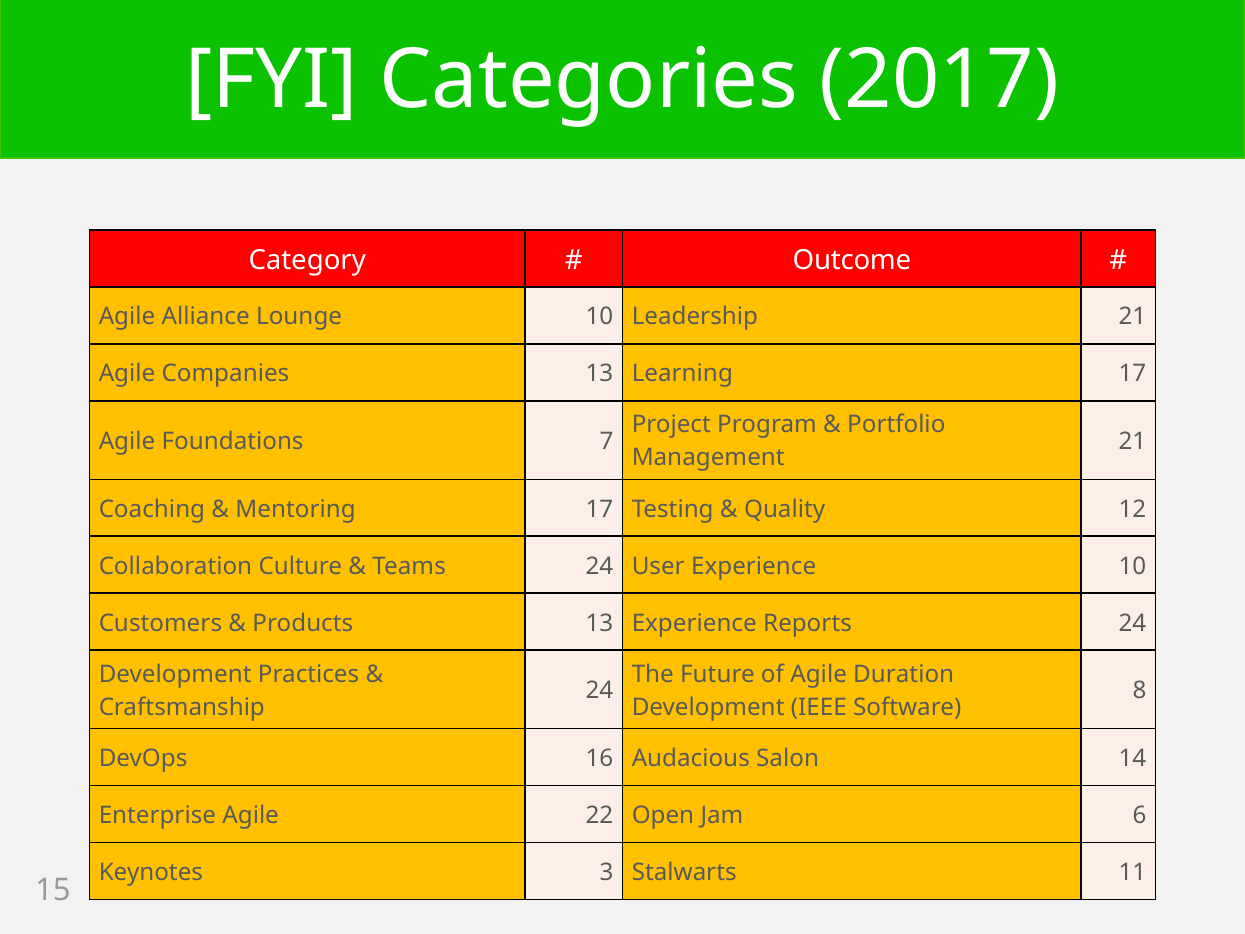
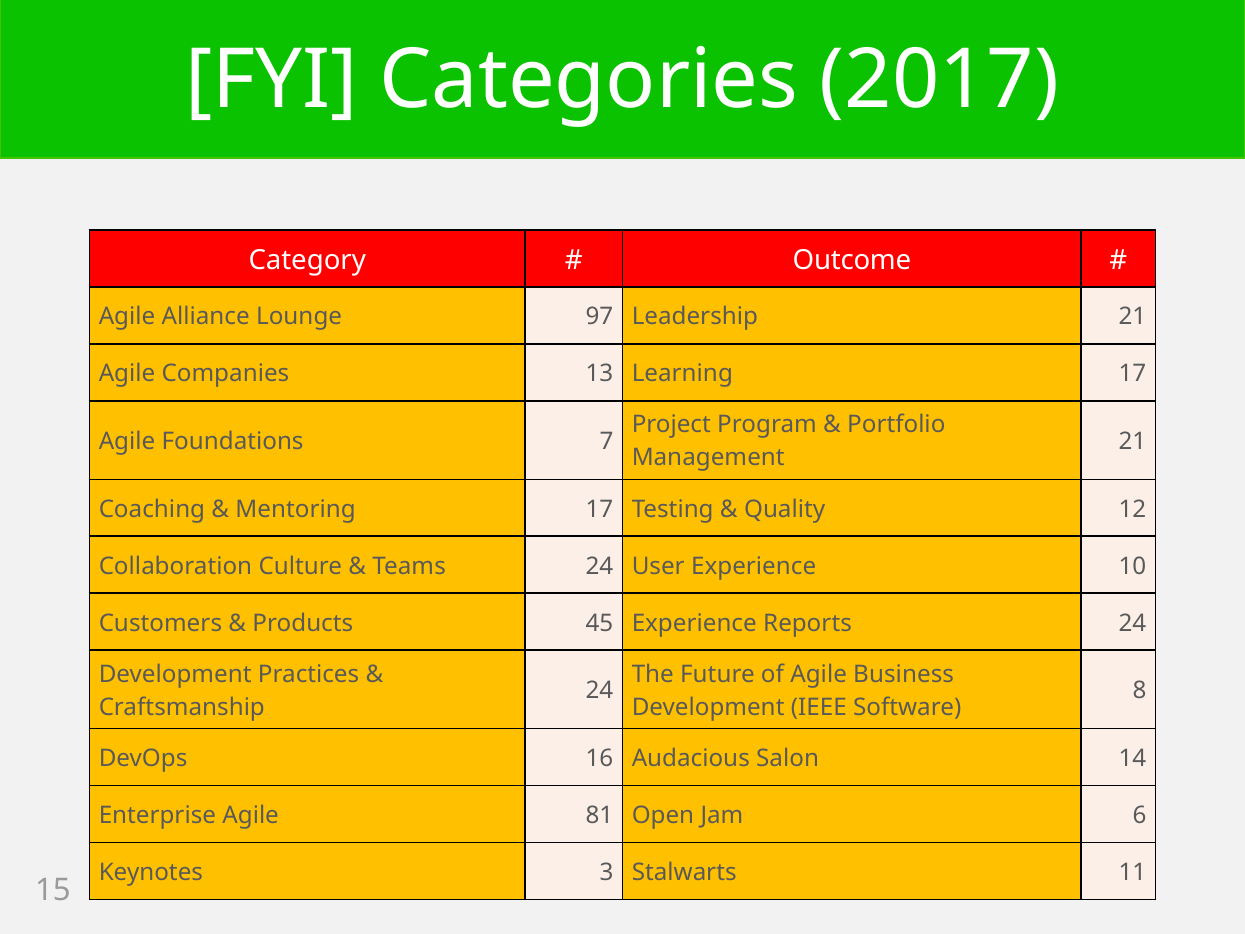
Lounge 10: 10 -> 97 (599, 317)
Products 13: 13 -> 45 (599, 623)
Duration: Duration -> Business (904, 674)
22: 22 -> 81 (599, 815)
